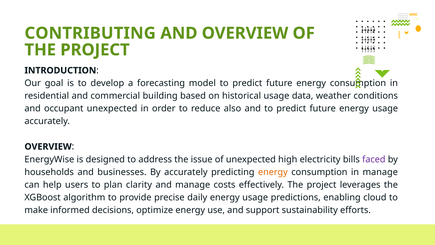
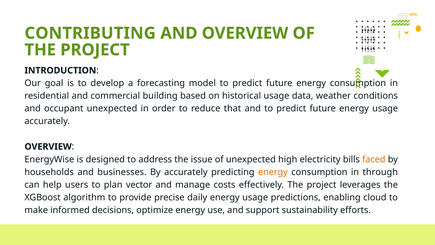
also: also -> that (232, 108)
faced colour: purple -> orange (374, 159)
in manage: manage -> through (380, 172)
clarity: clarity -> vector (139, 185)
